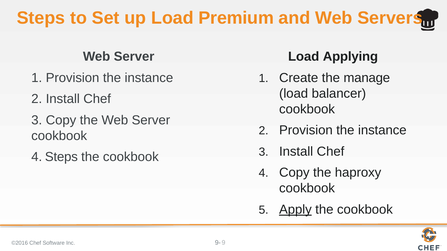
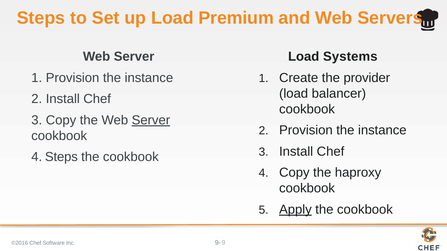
Applying: Applying -> Systems (350, 57)
manage: manage -> provider (367, 78)
Server underline: none -> present (151, 120)
